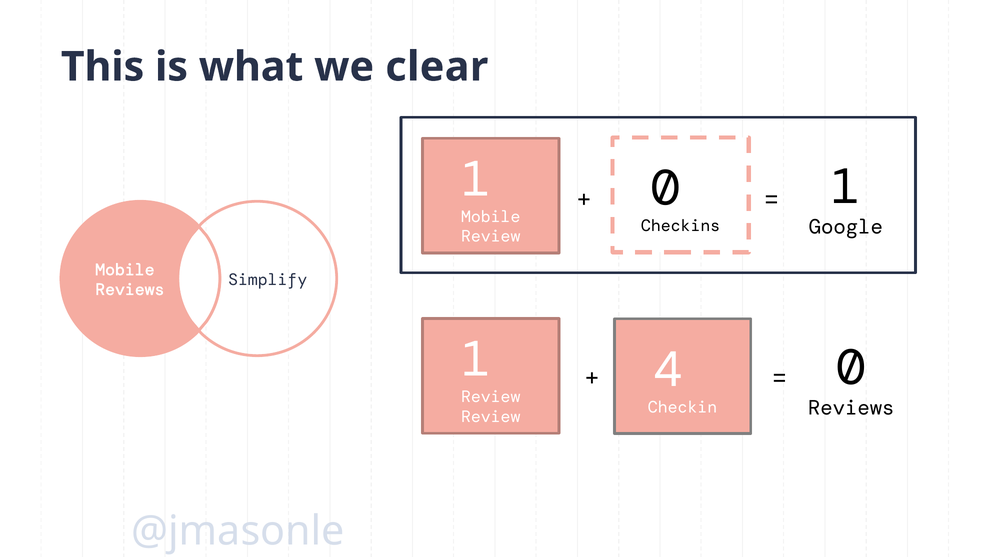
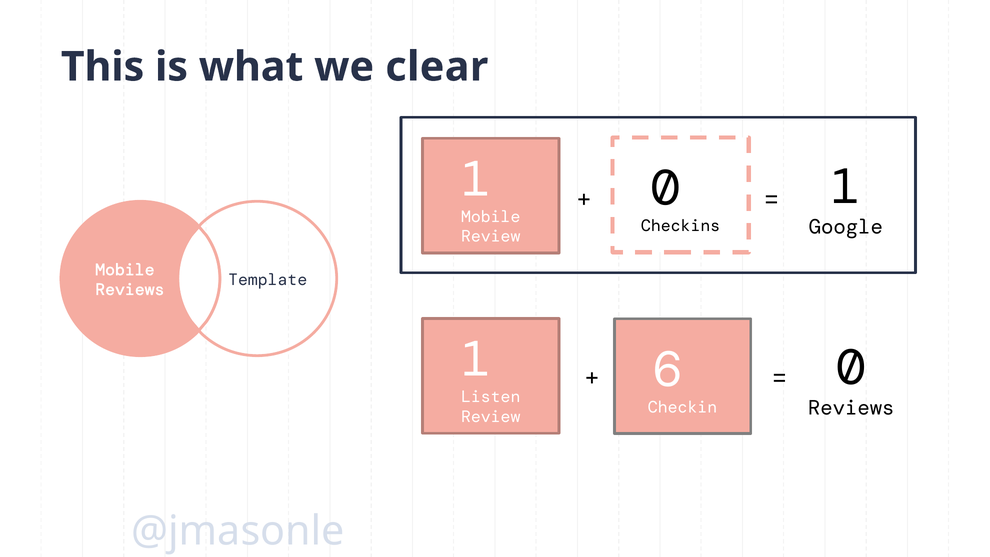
Simplify: Simplify -> Template (268, 280)
4: 4 -> 6 (668, 370)
Review: Review -> Listen (491, 397)
